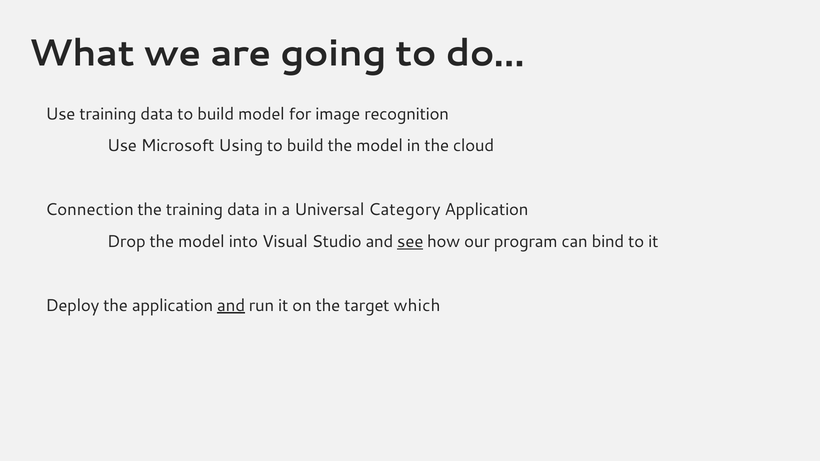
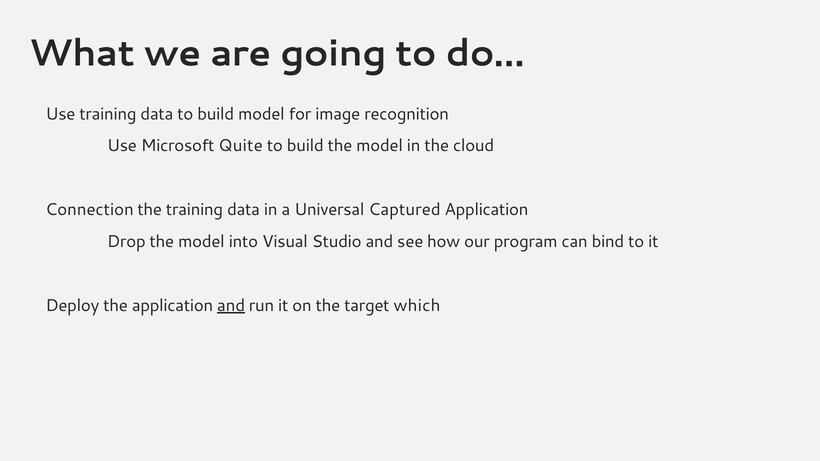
Using: Using -> Quite (241, 146)
Category: Category -> Captured (405, 210)
see underline: present -> none (410, 242)
